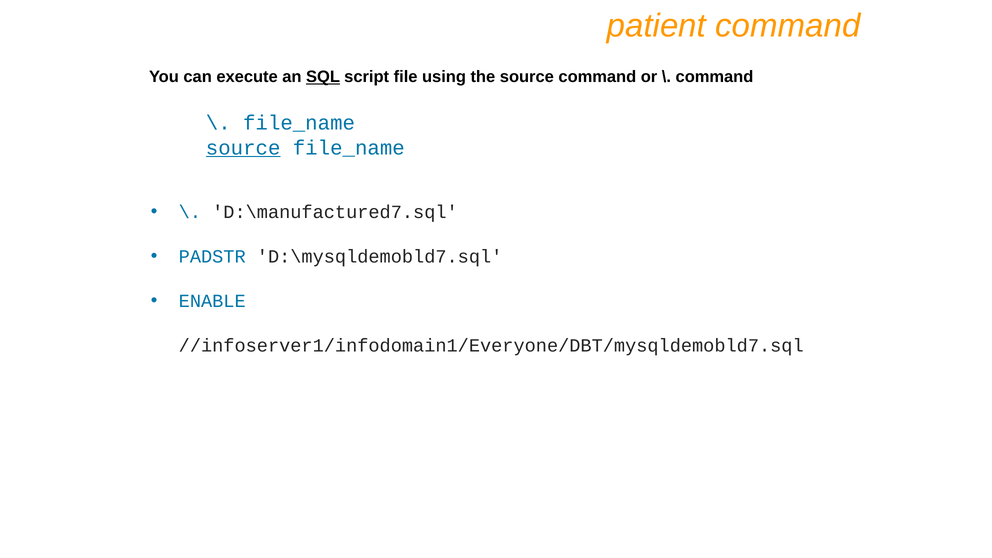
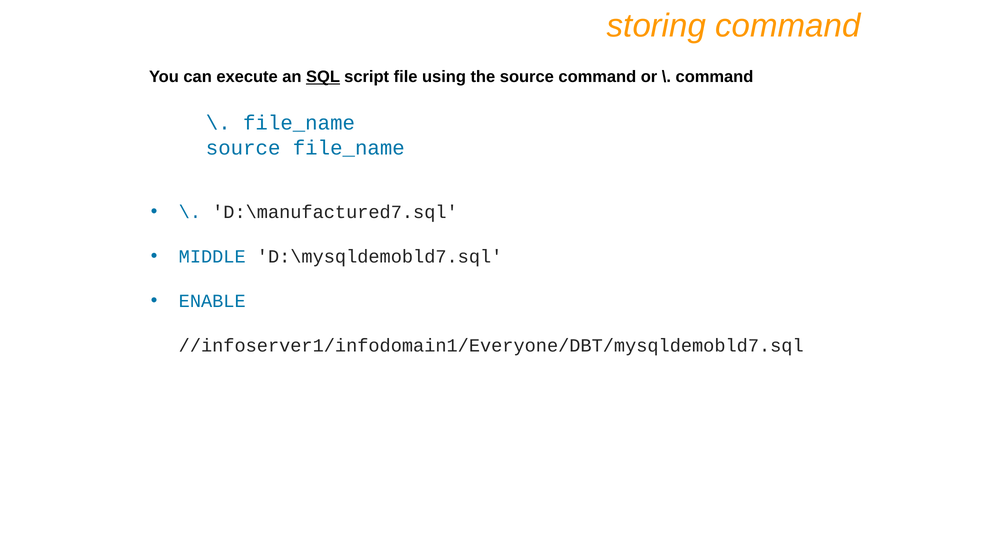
patient: patient -> storing (656, 26)
source underline: present -> none (243, 148)
PADSTR: PADSTR -> MIDDLE (212, 257)
